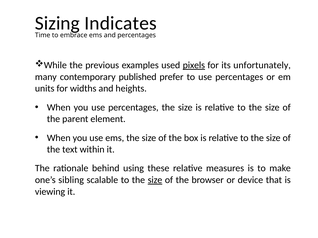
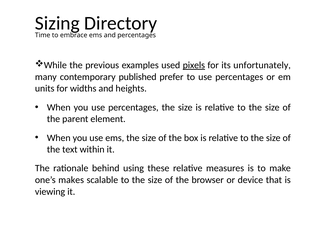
Indicates: Indicates -> Directory (121, 23)
sibling: sibling -> makes (71, 180)
size underline: present -> none (155, 180)
